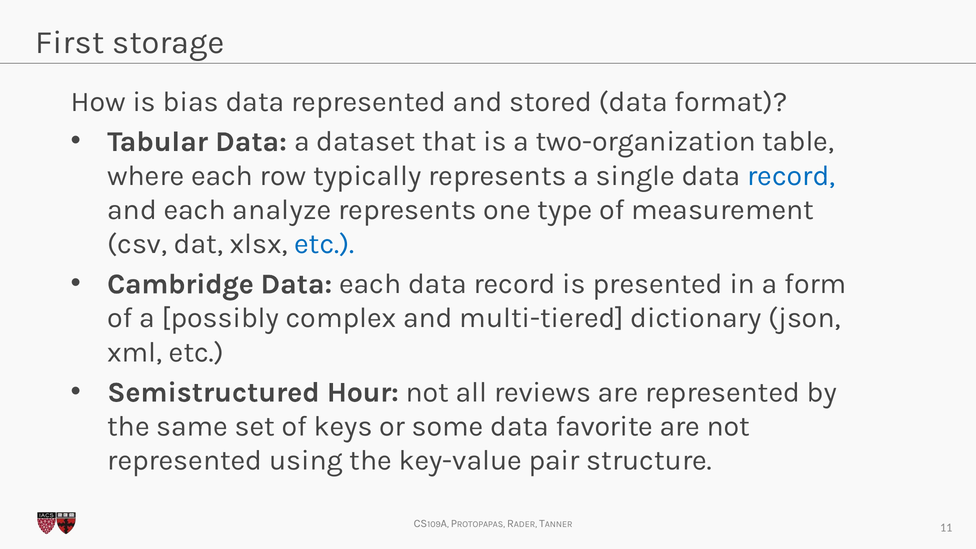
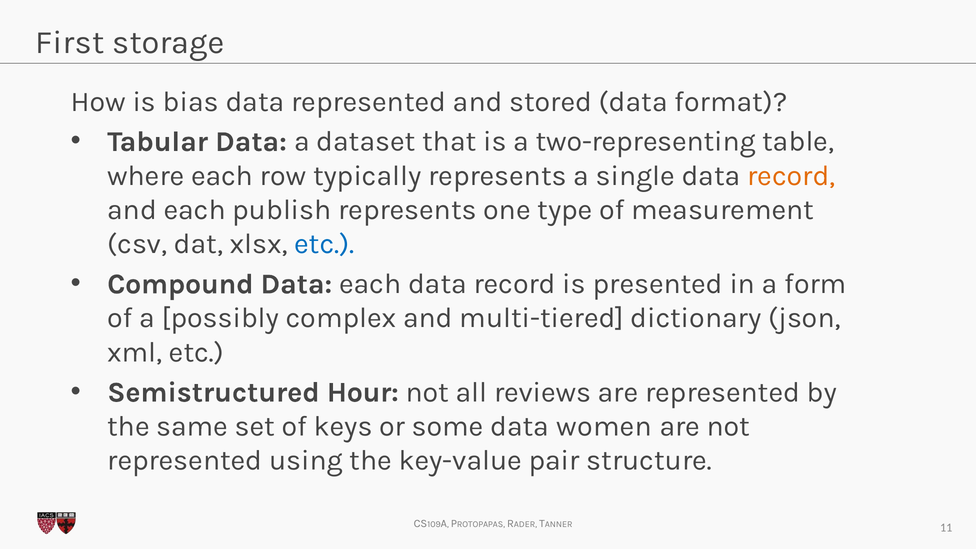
two-organization: two-organization -> two-representing (646, 141)
record colour: blue -> orange (791, 176)
analyze: analyze -> publish (282, 210)
Cambridge: Cambridge -> Compound (180, 284)
favorite: favorite -> women (604, 426)
